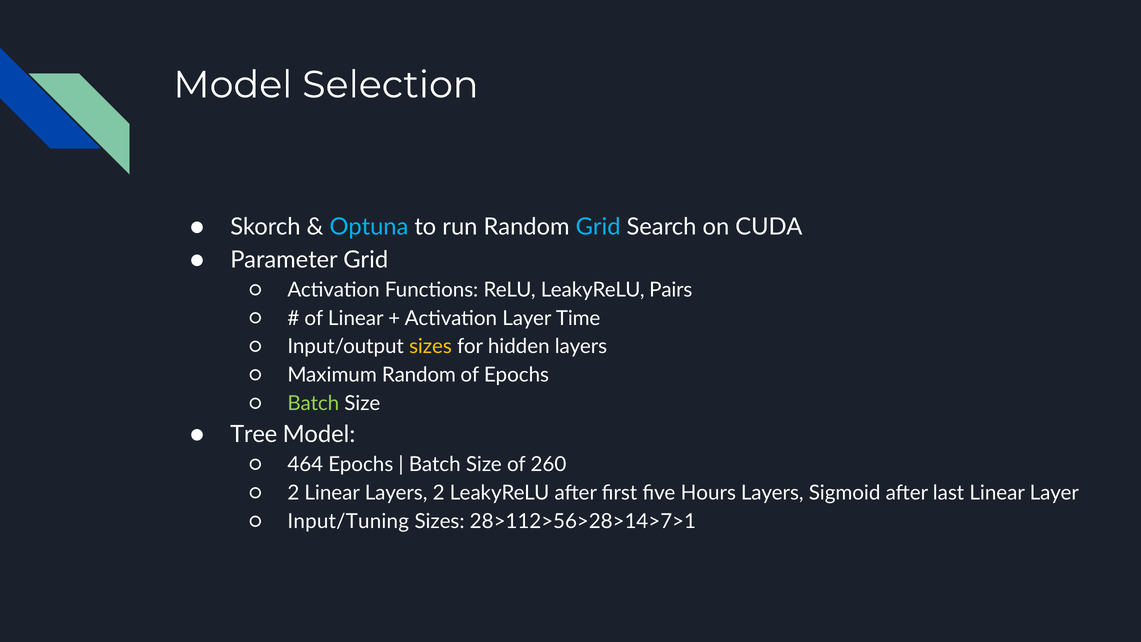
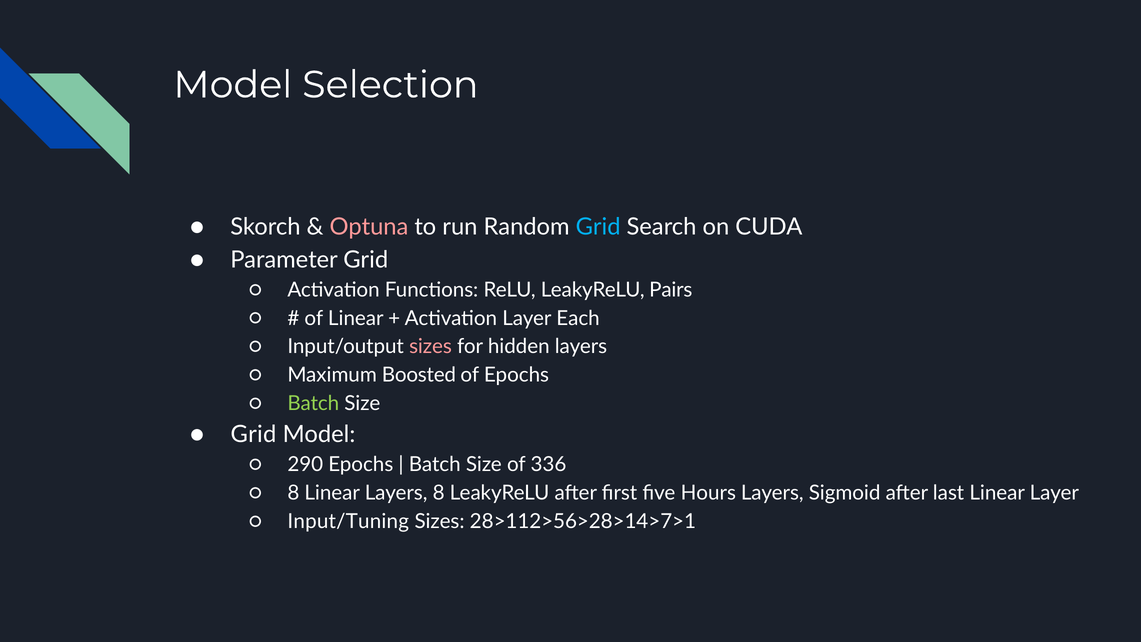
Optuna colour: light blue -> pink (369, 227)
Time: Time -> Each (578, 318)
sizes colour: yellow -> pink (430, 347)
Maximum Random: Random -> Boosted (419, 375)
Tree: Tree -> Grid (253, 434)
464: 464 -> 290 (305, 465)
260: 260 -> 336 (548, 465)
2: 2 -> 8 (293, 493)
Layers 2: 2 -> 8 (439, 493)
